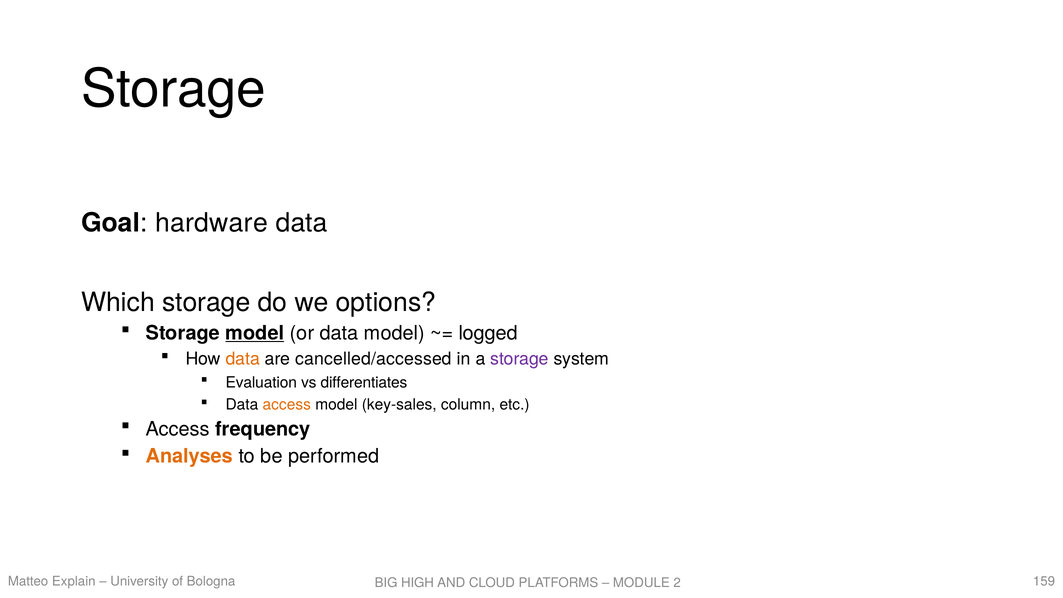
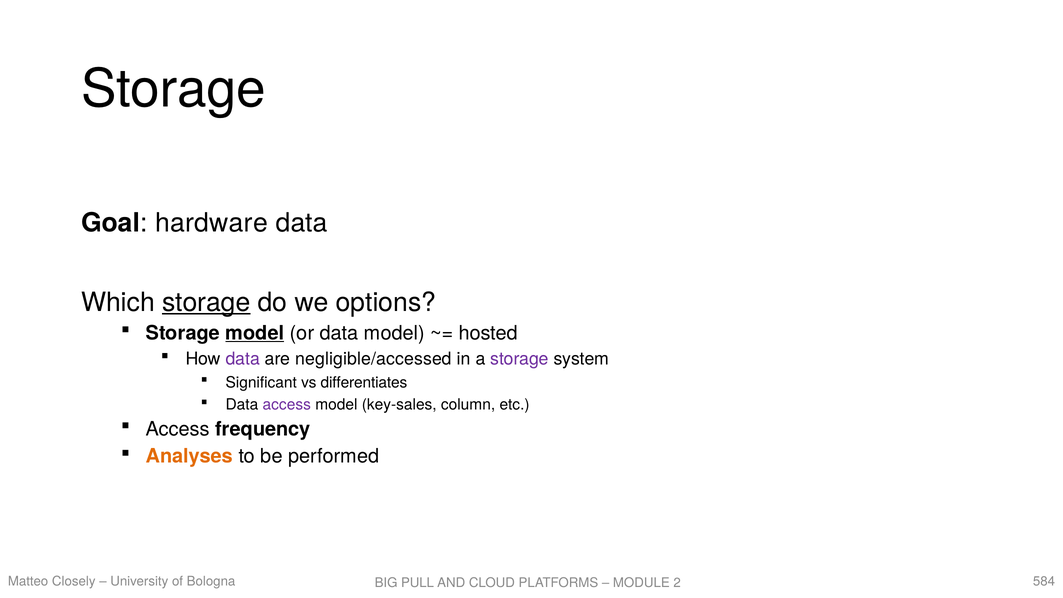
storage underline: none -> present (206, 302)
logged: logged -> hosted (488, 333)
data colour: orange -> purple (243, 359)
cancelled/accessed: cancelled/accessed -> negligible/accessed (374, 359)
Evaluation: Evaluation -> Significant (261, 382)
access colour: orange -> purple (287, 405)
Explain: Explain -> Closely (74, 581)
159: 159 -> 584 (1044, 581)
HIGH: HIGH -> PULL (418, 583)
